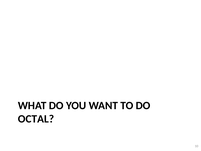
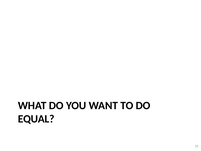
OCTAL: OCTAL -> EQUAL (36, 119)
